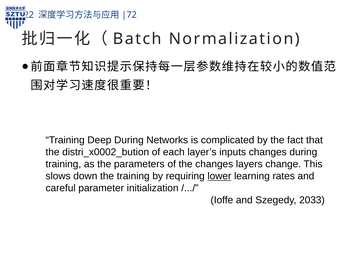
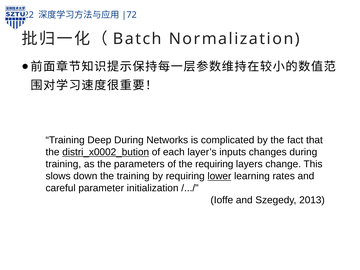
distri_x0002_bution underline: none -> present (106, 152)
the changes: changes -> requiring (214, 164)
2033: 2033 -> 2013 (312, 200)
